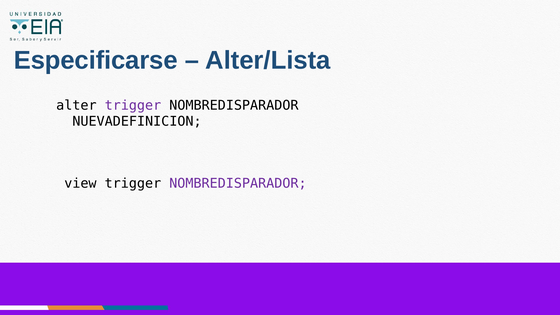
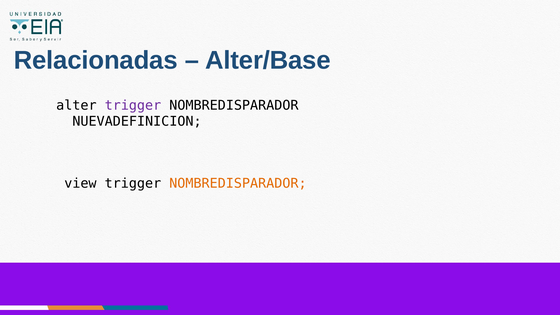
Especificarse: Especificarse -> Relacionadas (96, 60)
Alter/Lista: Alter/Lista -> Alter/Base (268, 60)
NOMBREDISPARADOR colour: purple -> orange (238, 183)
